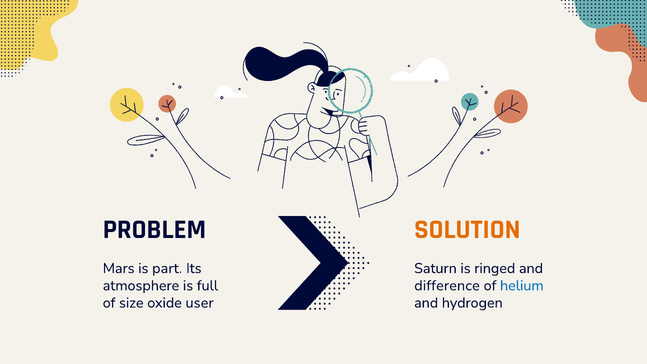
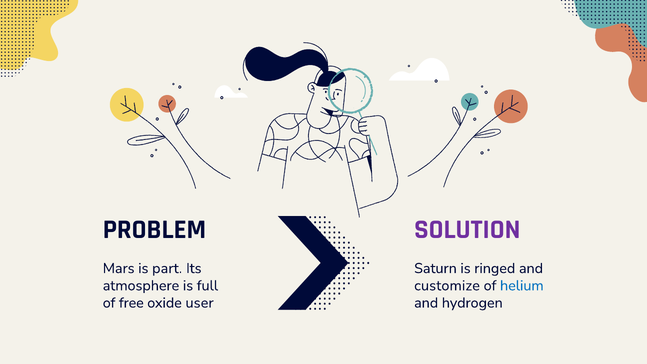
SOLUTION colour: orange -> purple (467, 229)
difference: difference -> customize (447, 286)
size: size -> free (131, 303)
